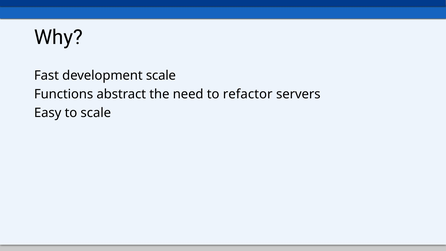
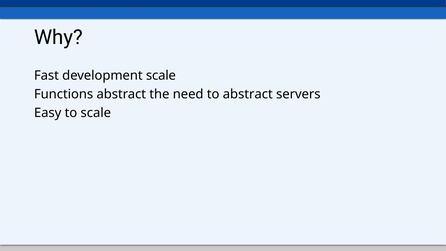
to refactor: refactor -> abstract (248, 94)
